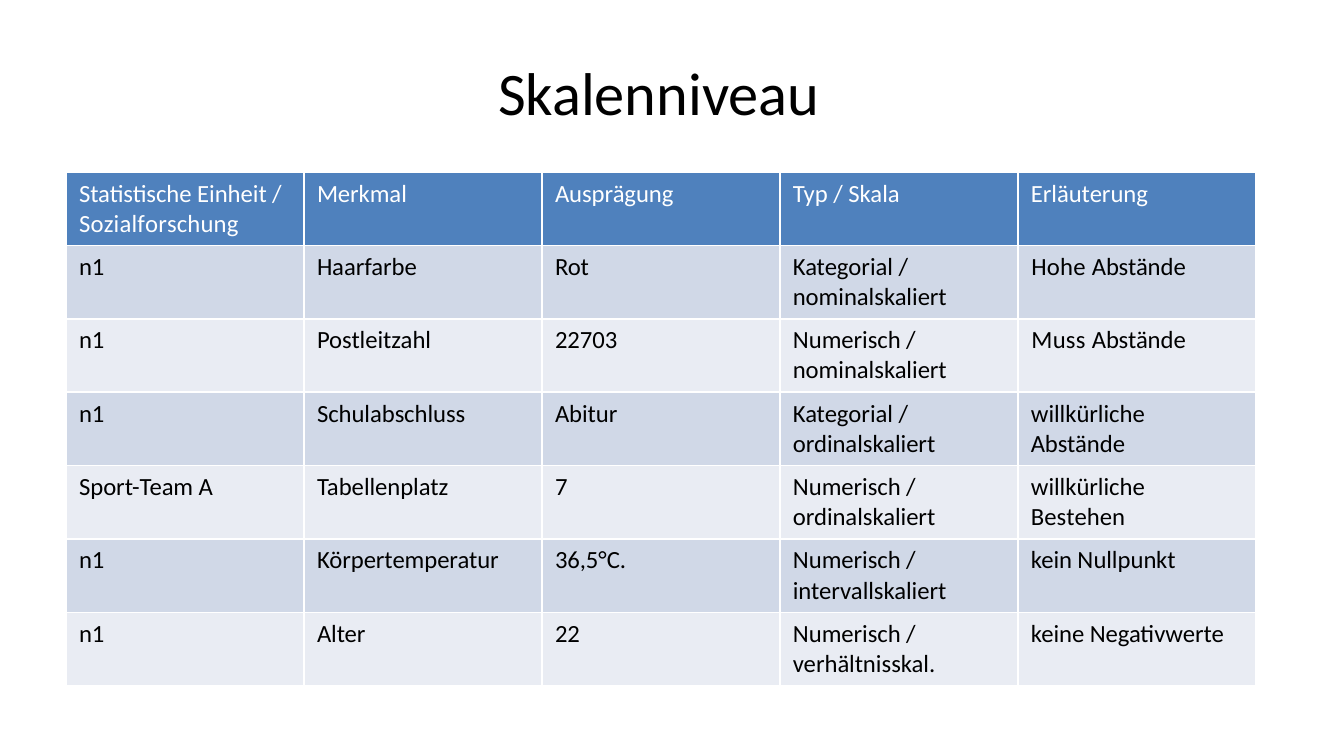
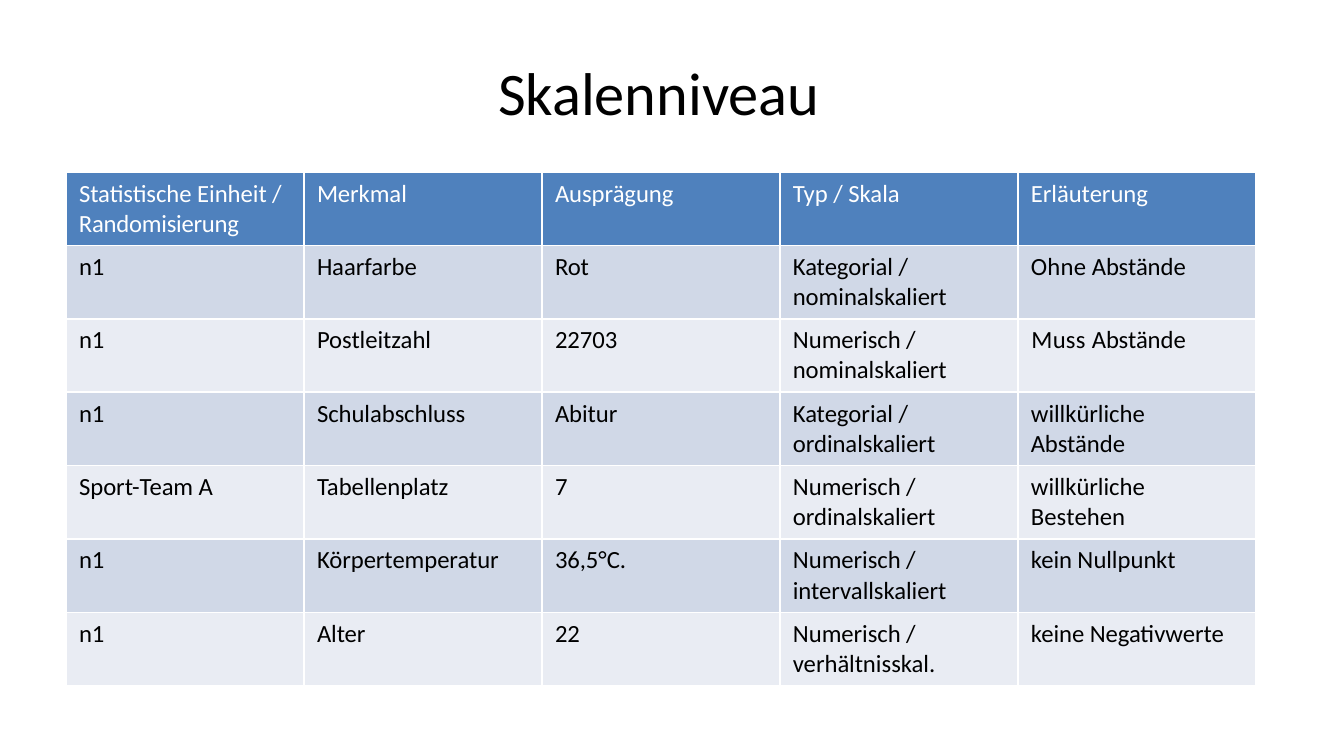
Sozialforschung: Sozialforschung -> Randomisierung (159, 224)
Hohe: Hohe -> Ohne (1059, 267)
